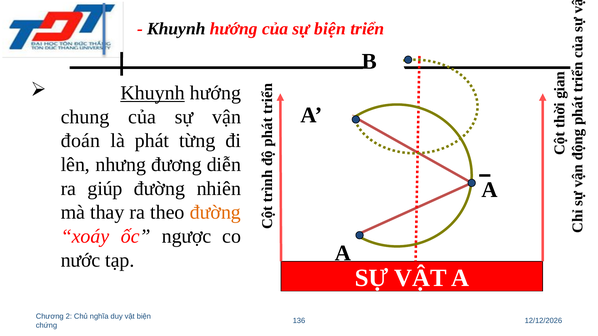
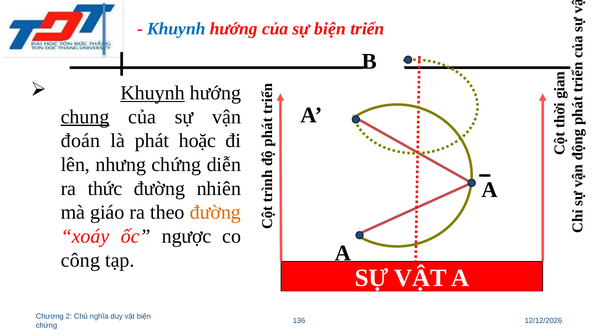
Khuynh colour: black -> blue (176, 29)
chung underline: none -> present (85, 117)
từng: từng -> hoặc (197, 141)
nhưng đương: đương -> chứng (176, 165)
giúp: giúp -> thức (105, 189)
thay: thay -> giáo (107, 213)
nước: nước -> công (80, 260)
